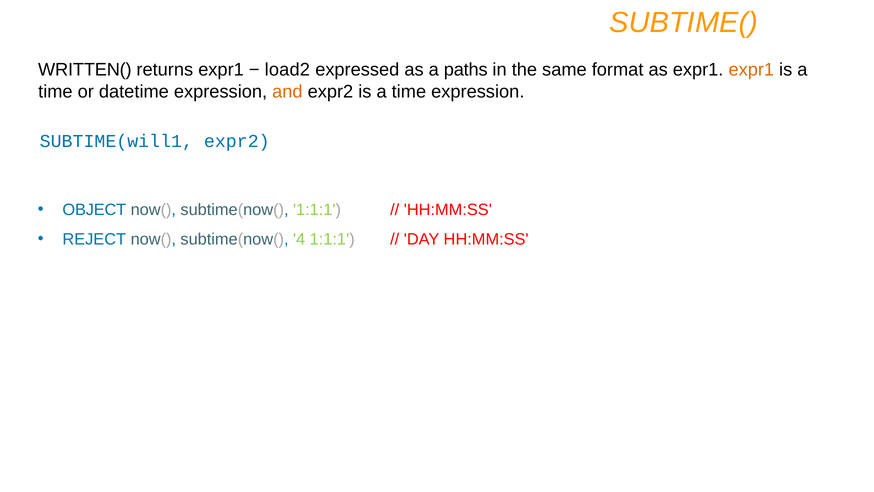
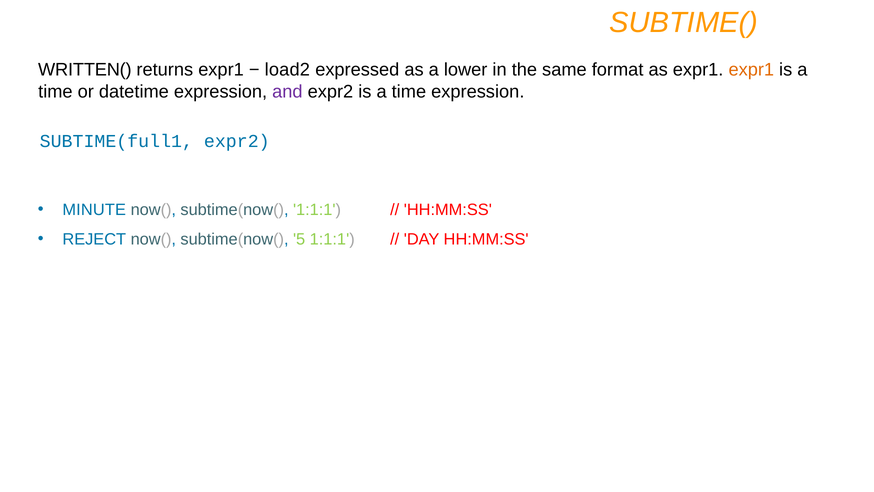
paths: paths -> lower (466, 70)
and colour: orange -> purple (287, 92)
SUBTIME(will1: SUBTIME(will1 -> SUBTIME(full1 (116, 141)
OBJECT: OBJECT -> MINUTE (94, 210)
4: 4 -> 5 (299, 239)
